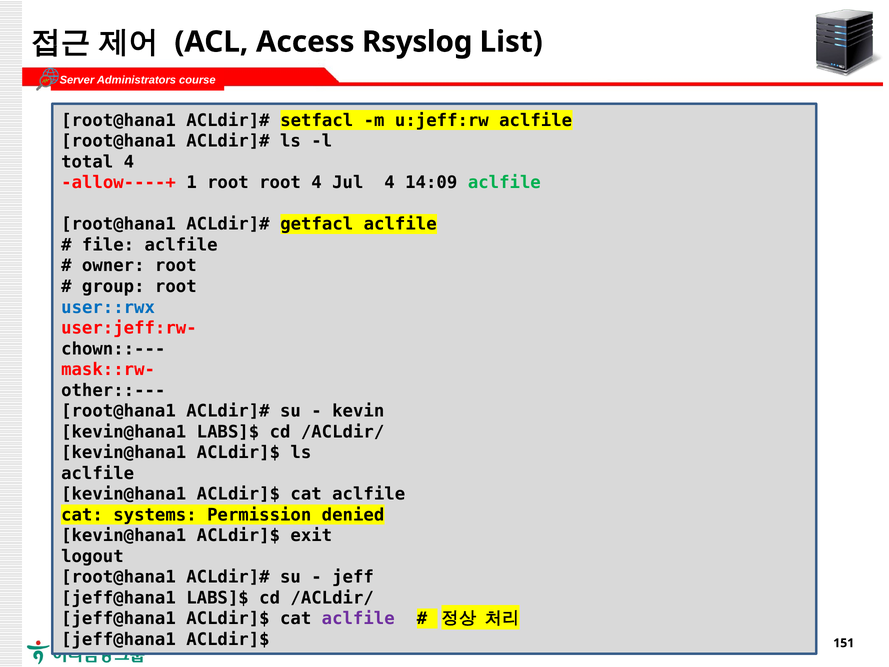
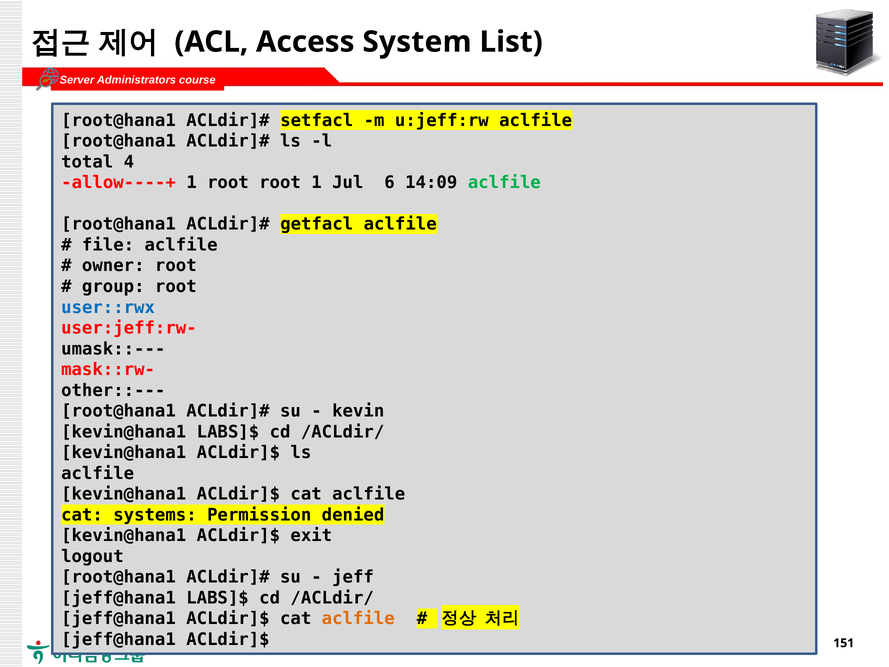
Rsyslog: Rsyslog -> System (417, 42)
root 4: 4 -> 1 (317, 183)
Jul 4: 4 -> 6 (389, 183)
chown::---: chown::--- -> umask::--- (113, 349)
aclfile colour: purple -> orange (358, 619)
